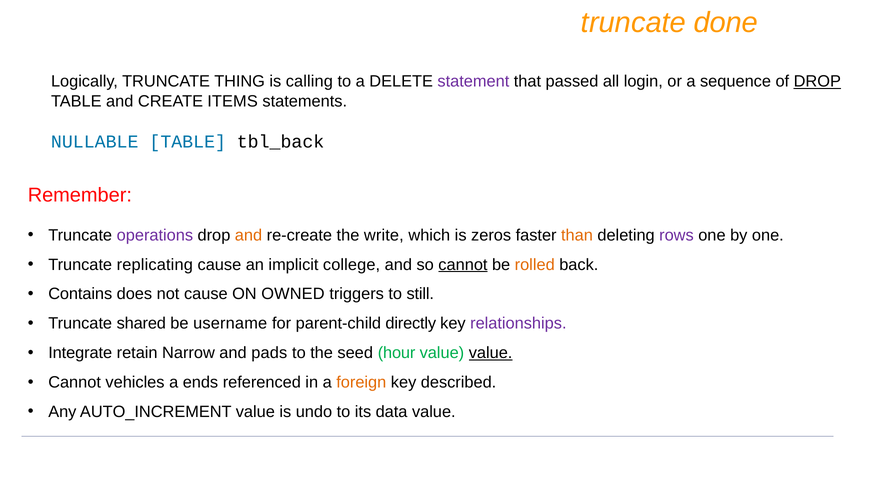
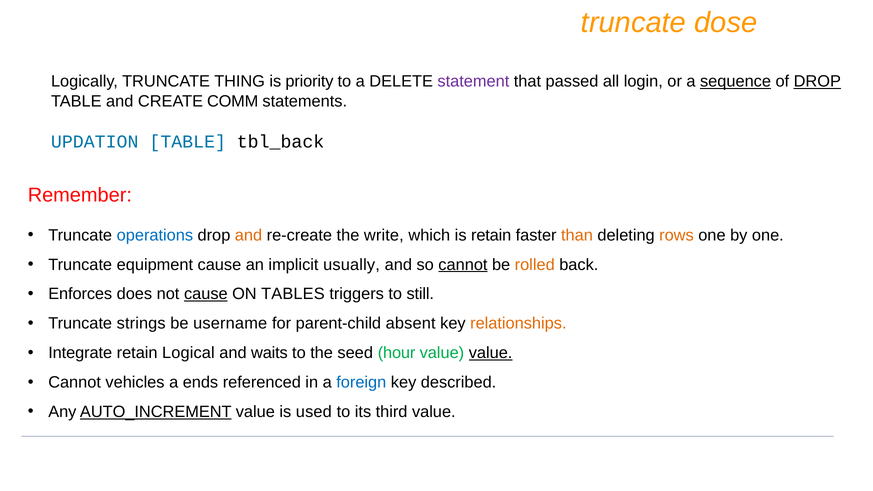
done: done -> dose (726, 23)
calling: calling -> priority (309, 82)
sequence underline: none -> present (736, 82)
ITEMS: ITEMS -> COMM (233, 101)
NULLABLE: NULLABLE -> UPDATION (95, 142)
operations colour: purple -> blue (155, 235)
is zeros: zeros -> retain (491, 235)
rows colour: purple -> orange (676, 235)
replicating: replicating -> equipment (155, 265)
college: college -> usually (352, 265)
Contains: Contains -> Enforces (80, 294)
cause underline: none -> present (206, 294)
OWNED: OWNED -> TABLES (293, 294)
shared: shared -> strings (141, 324)
directly: directly -> absent (411, 324)
relationships colour: purple -> orange (518, 324)
Narrow: Narrow -> Logical (188, 353)
pads: pads -> waits (269, 353)
foreign colour: orange -> blue (361, 383)
AUTO_INCREMENT underline: none -> present (156, 412)
undo: undo -> used (314, 412)
data: data -> third (392, 412)
